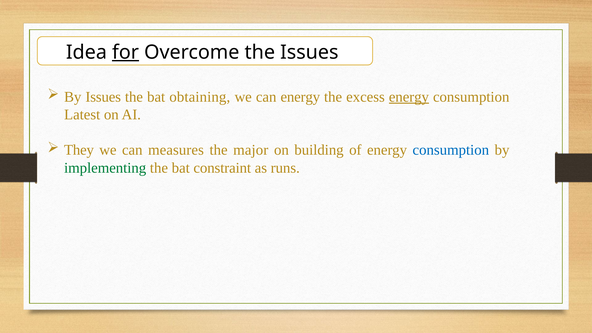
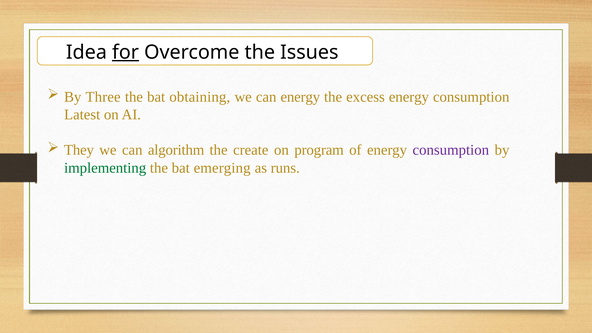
By Issues: Issues -> Three (103, 97)
energy underline: present -> none (409, 97)
measures: measures -> algorithm (176, 150)
major: major -> create (251, 150)
building: building -> program (319, 150)
consumption colour: blue -> purple (451, 150)
constraint: constraint -> emerging (222, 168)
